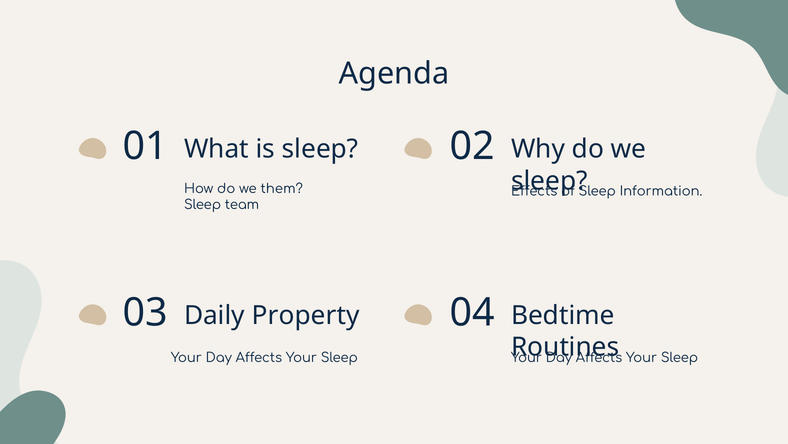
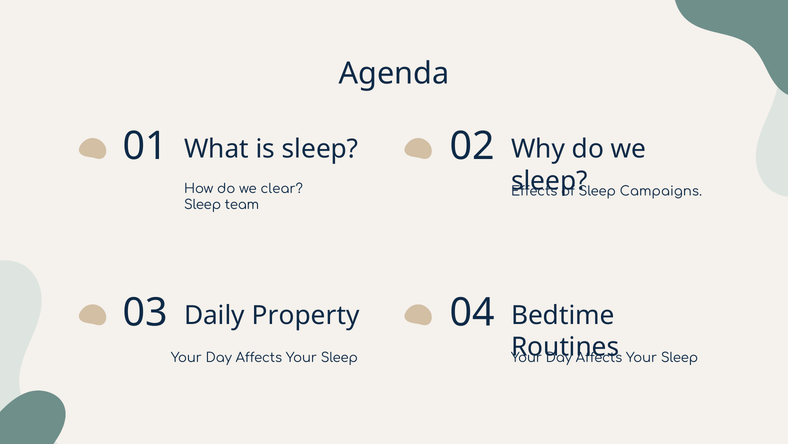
them: them -> clear (282, 189)
Information: Information -> Campaigns (661, 191)
